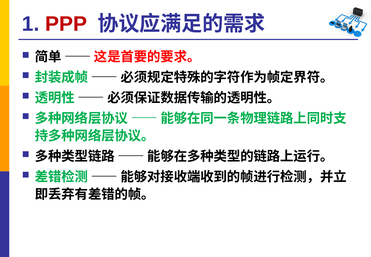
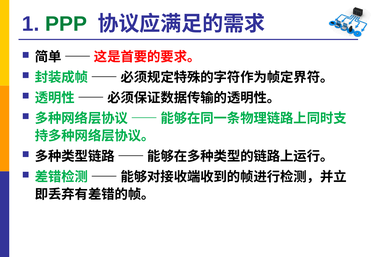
PPP colour: red -> green (66, 24)
